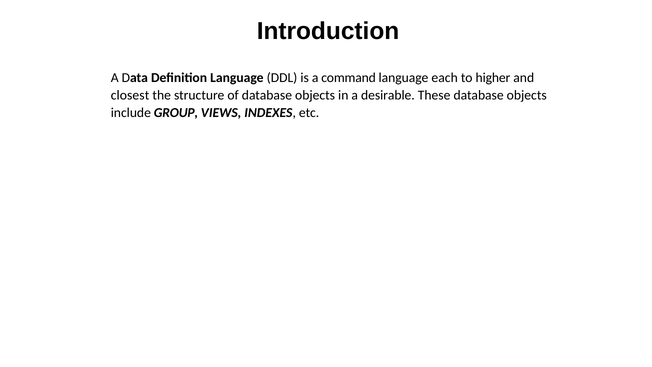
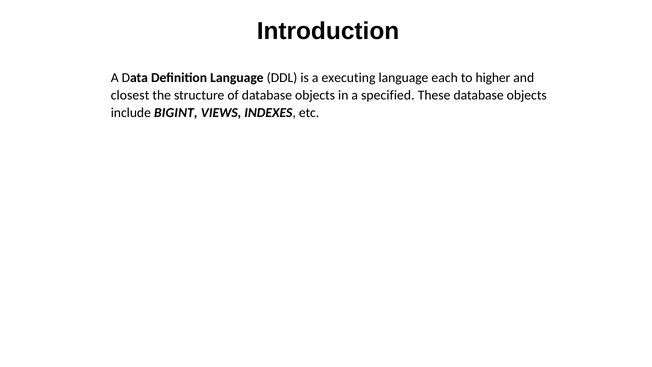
command: command -> executing (348, 78)
desirable: desirable -> specified (388, 95)
GROUP: GROUP -> BIGINT (176, 113)
